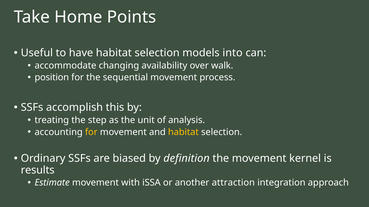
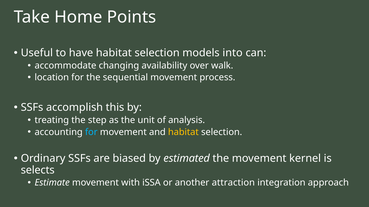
position: position -> location (52, 78)
for colour: yellow -> light blue (91, 132)
definition: definition -> estimated (187, 159)
results: results -> selects (38, 170)
